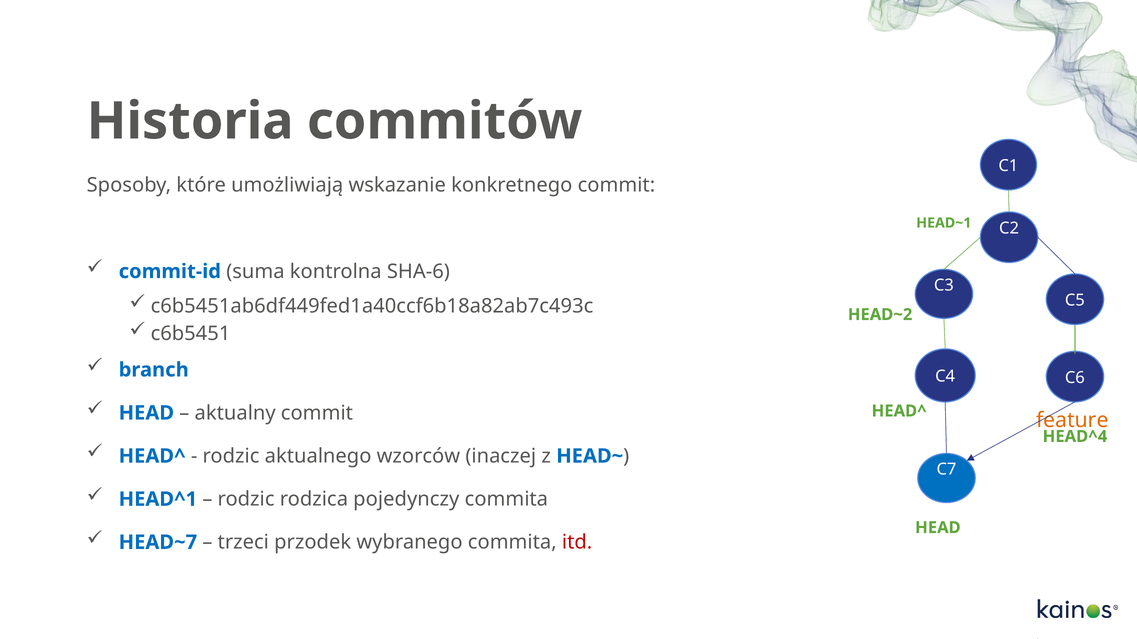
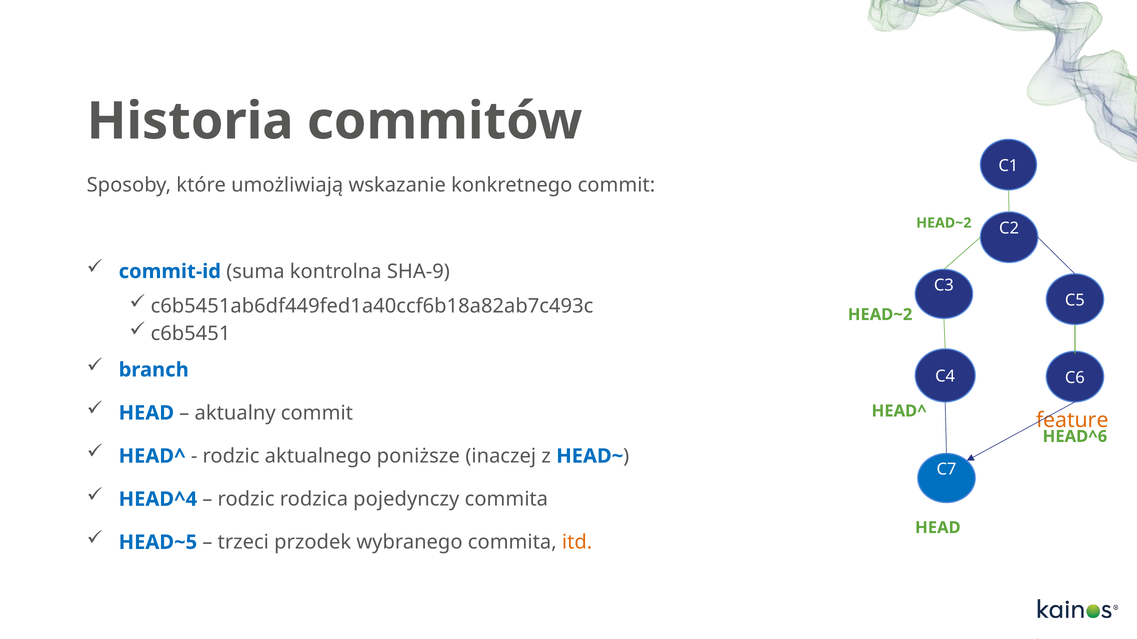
HEAD~1: HEAD~1 -> HEAD~2 (944, 223)
SHA-6: SHA-6 -> SHA-9 (418, 272)
HEAD^4: HEAD^4 -> HEAD^6 (1075, 437)
wzorców: wzorców -> poniższe (418, 456)
HEAD^1: HEAD^1 -> HEAD^4 (158, 500)
HEAD~7: HEAD~7 -> HEAD~5 (158, 543)
itd colour: red -> orange (577, 543)
